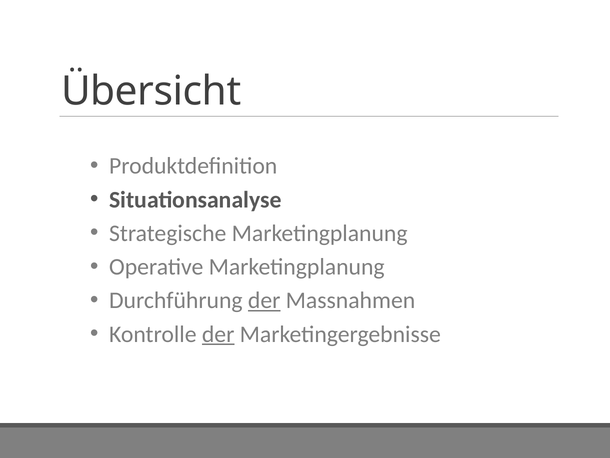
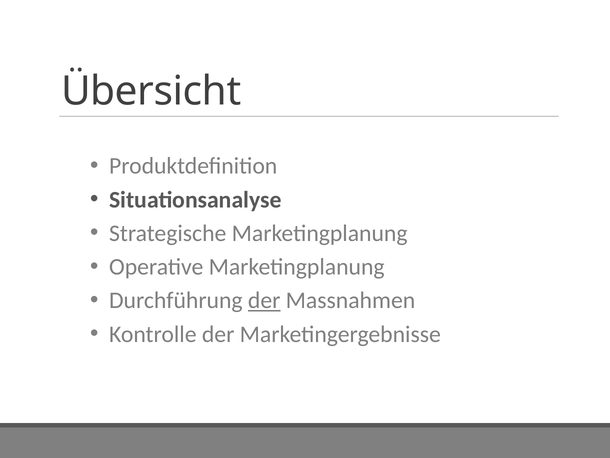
der underline: present -> none (218, 334)
